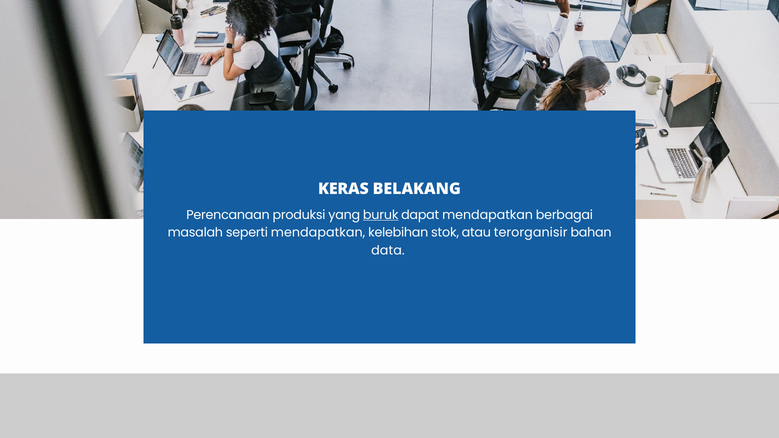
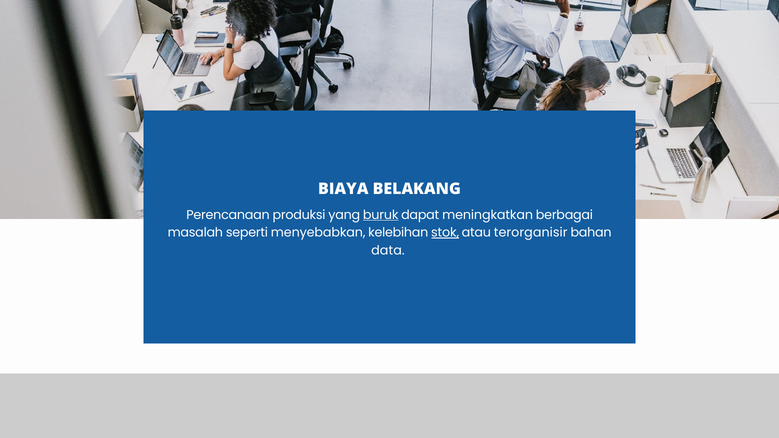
KERAS: KERAS -> BIAYA (343, 189)
dapat mendapatkan: mendapatkan -> meningkatkan (488, 215)
seperti mendapatkan: mendapatkan -> menyebabkan (318, 233)
stok underline: none -> present (445, 233)
